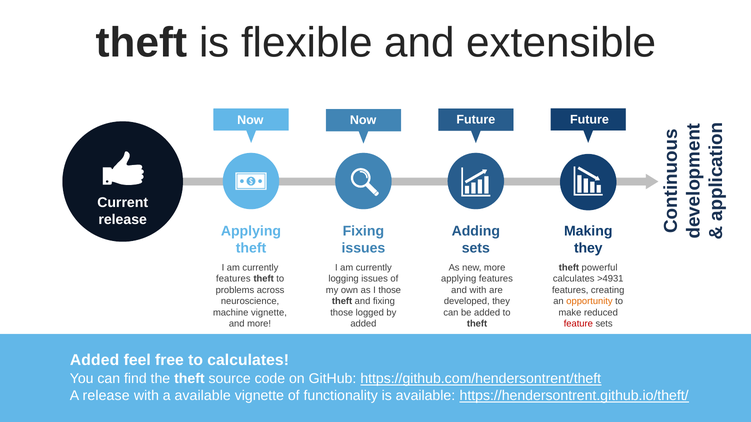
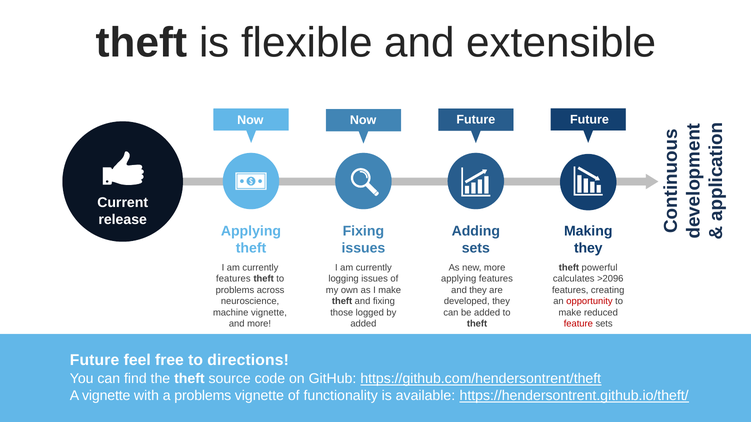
>4931: >4931 -> >2096 (610, 279)
I those: those -> make (390, 290)
and with: with -> they (478, 290)
opportunity colour: orange -> red (589, 302)
Added: Added -> Future (95, 360)
to calculates: calculates -> directions (248, 360)
A release: release -> vignette (106, 396)
a available: available -> problems (203, 396)
